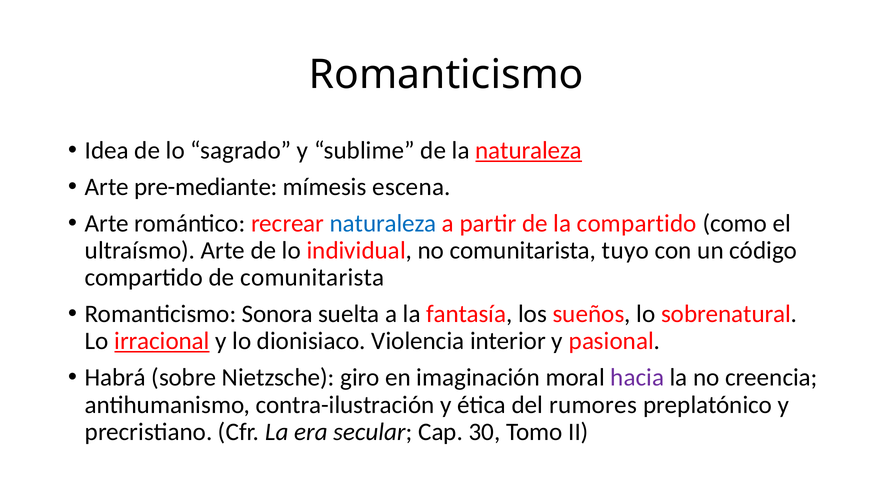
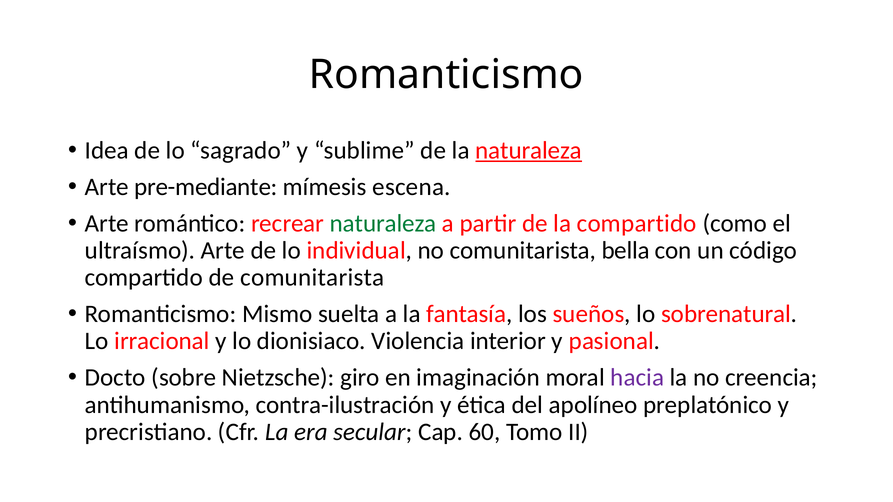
naturaleza colour: blue -> green (383, 223)
tuyo: tuyo -> bella (626, 251)
Sonora: Sonora -> Mismo (277, 314)
irracional underline: present -> none (162, 341)
Habrá: Habrá -> Docto (115, 378)
rumores: rumores -> apolíneo (593, 405)
30: 30 -> 60 (485, 432)
